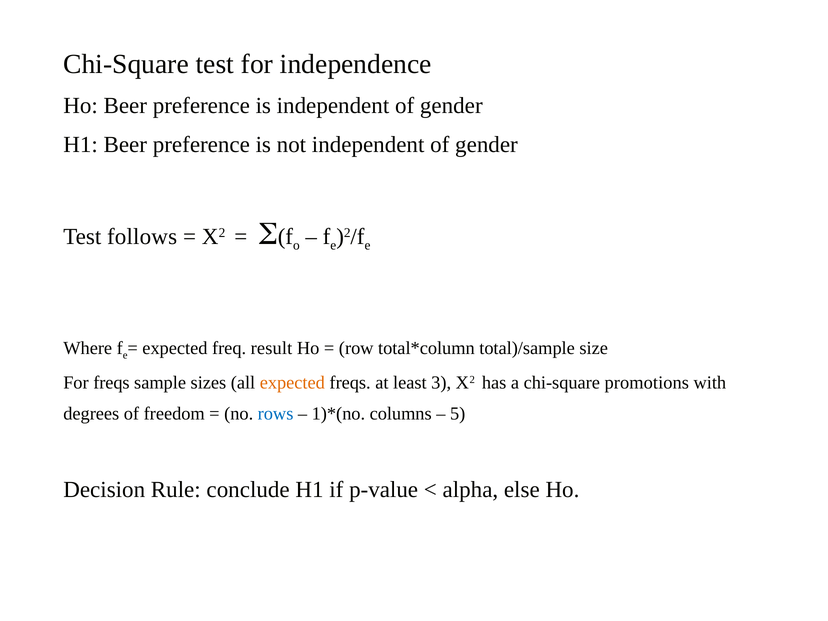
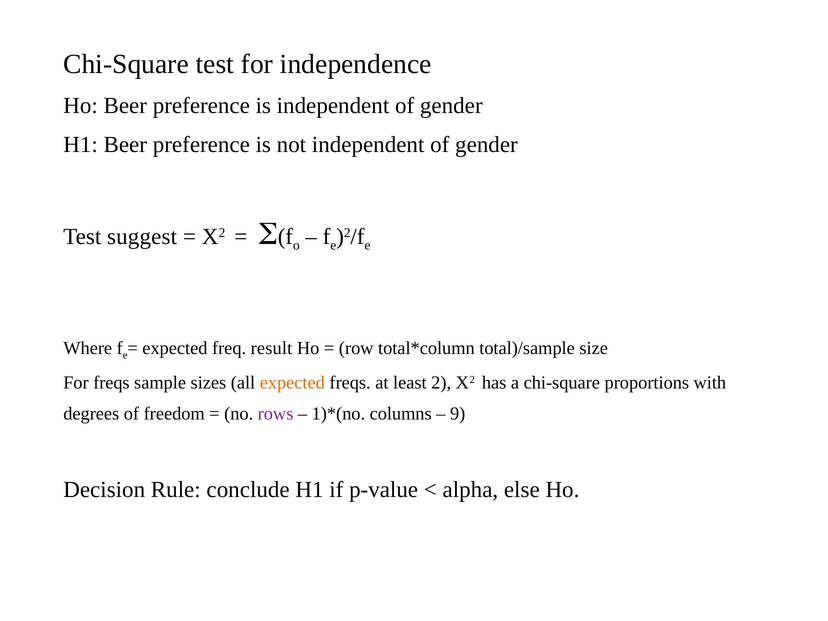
follows: follows -> suggest (142, 237)
3: 3 -> 2 (441, 383)
promotions: promotions -> proportions (647, 383)
rows colour: blue -> purple (276, 414)
5: 5 -> 9 (458, 414)
